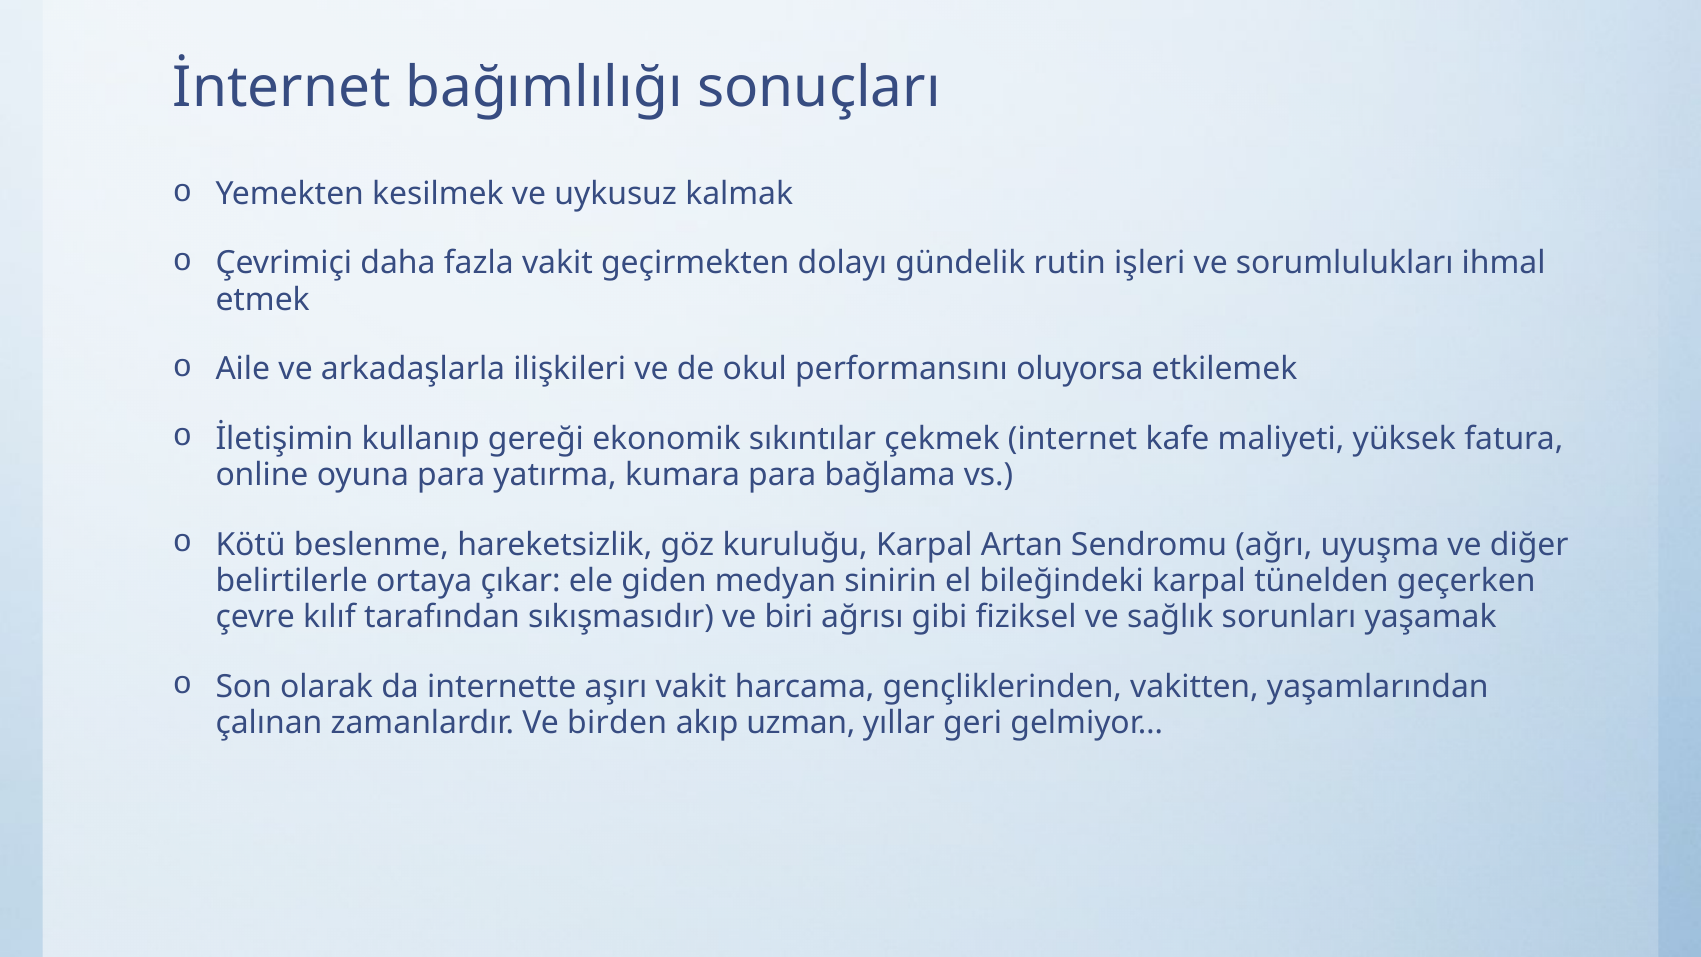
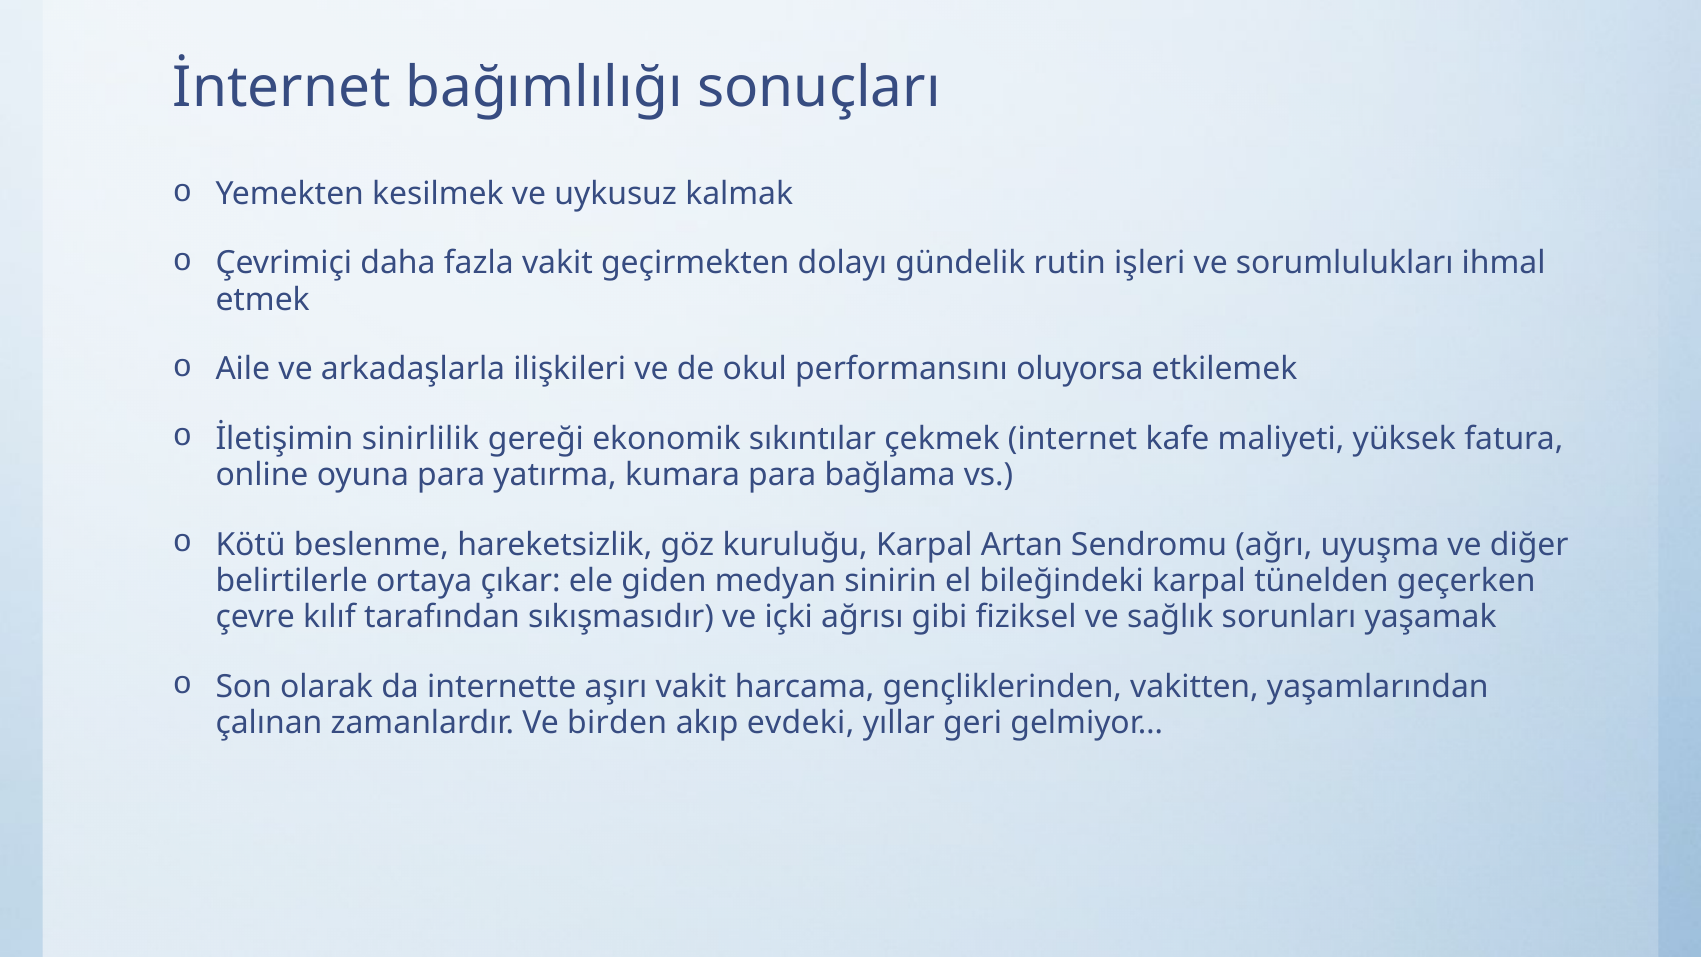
kullanıp: kullanıp -> sinirlilik (421, 439)
biri: biri -> içki (789, 617)
uzman: uzman -> evdeki (801, 723)
